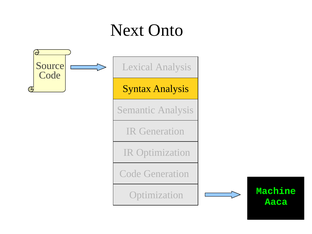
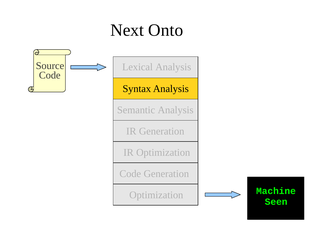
Aaca: Aaca -> Seen (276, 201)
